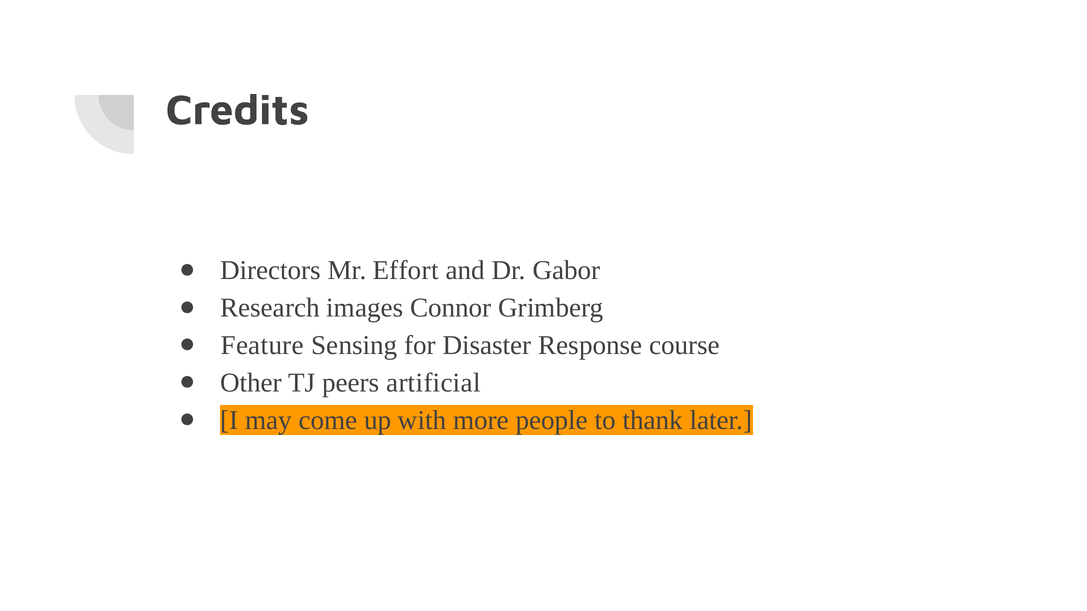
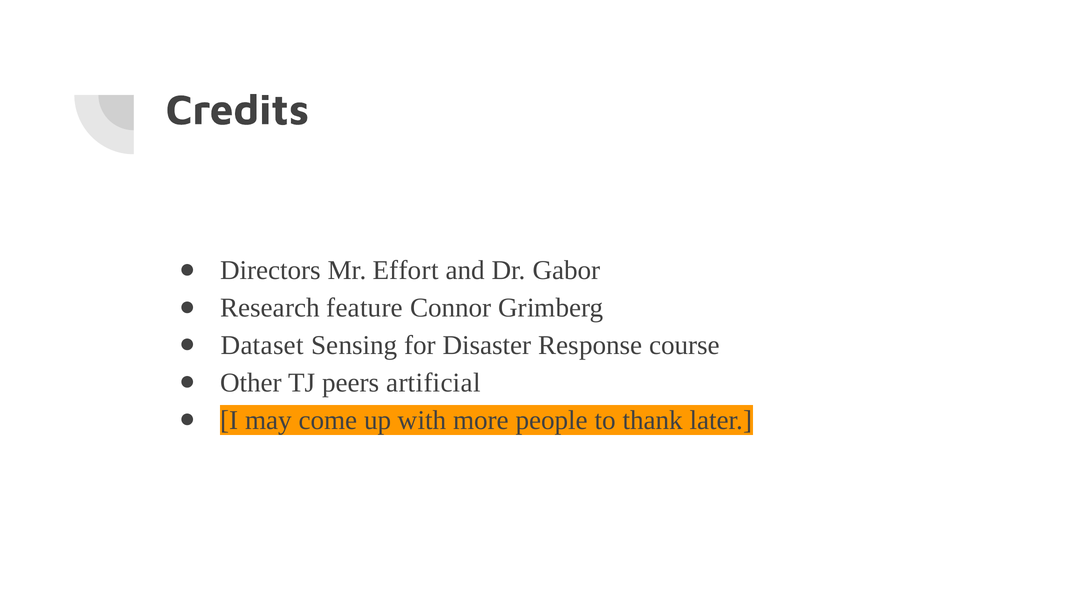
images: images -> feature (365, 308)
Feature: Feature -> Dataset (262, 346)
